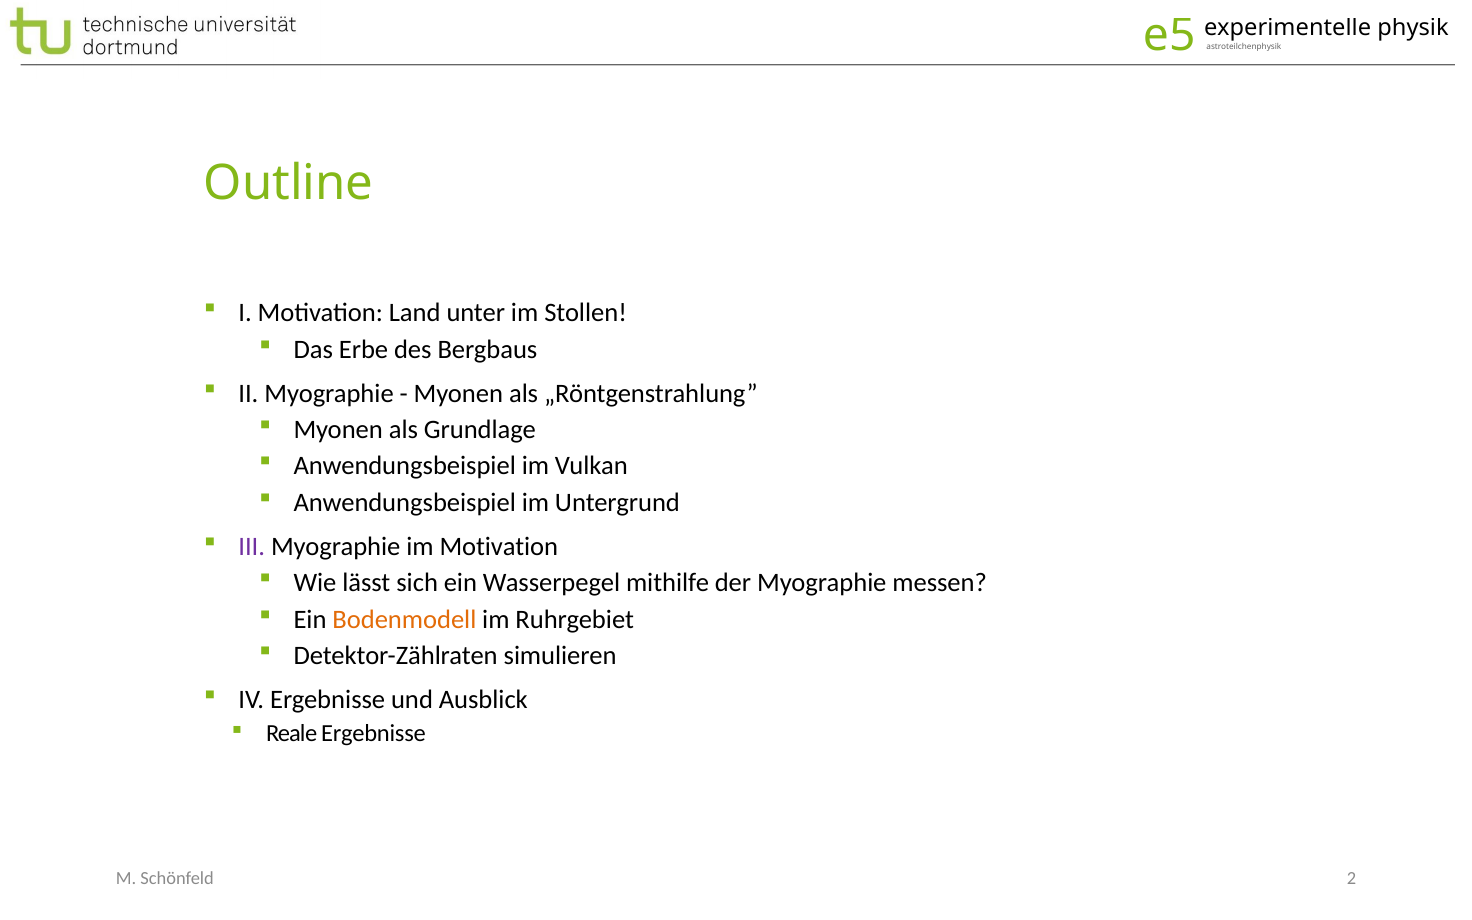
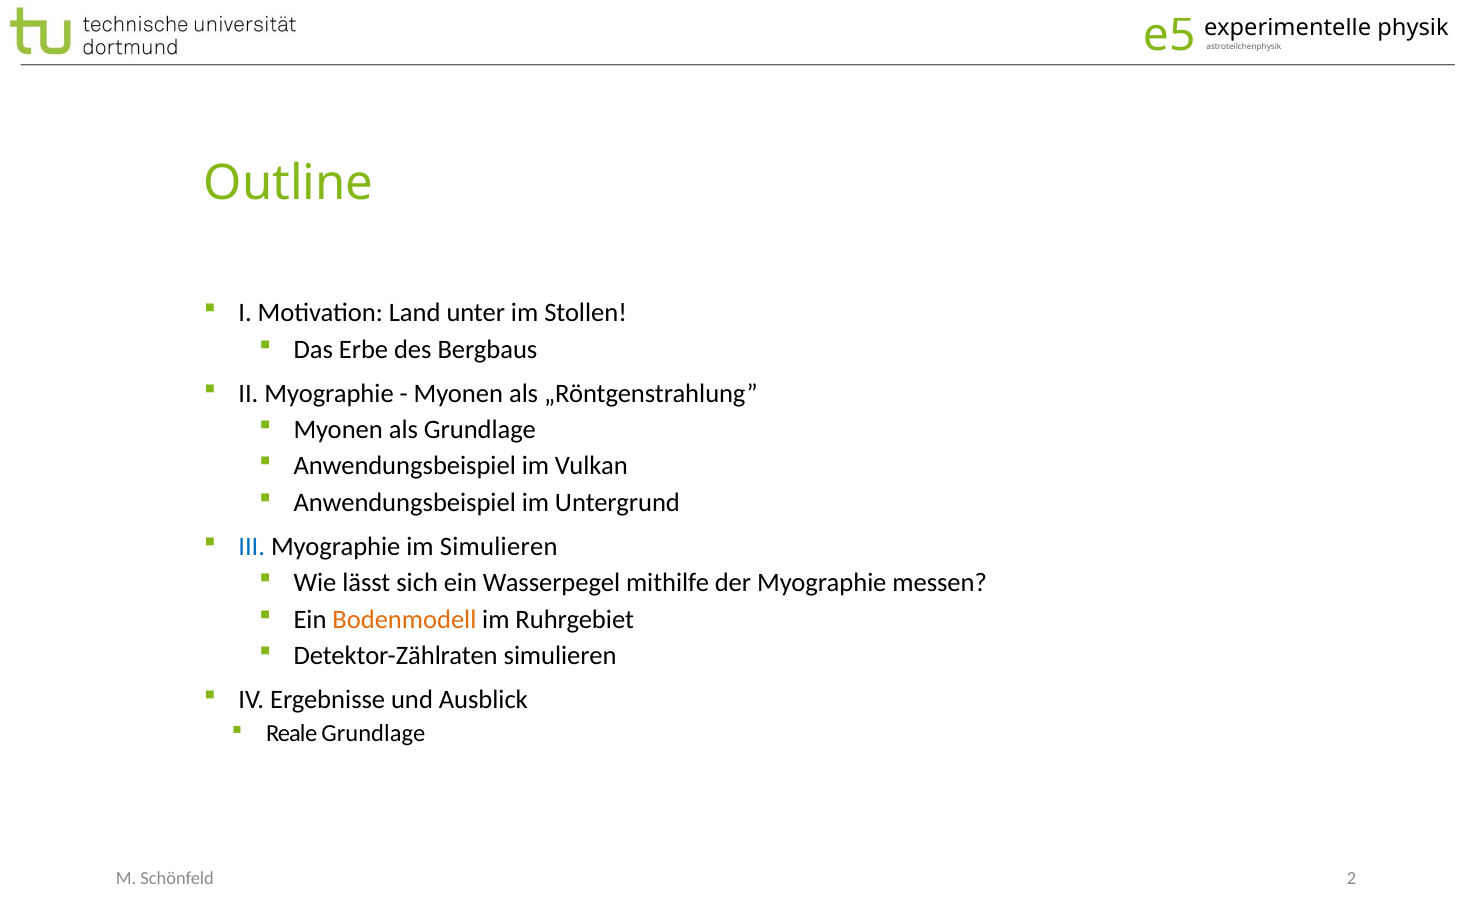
III colour: purple -> blue (252, 547)
im Motivation: Motivation -> Simulieren (499, 547)
Reale Ergebnisse: Ergebnisse -> Grundlage (373, 733)
